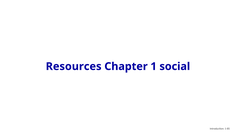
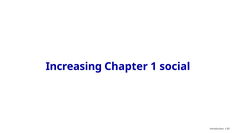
Resources: Resources -> Increasing (74, 66)
